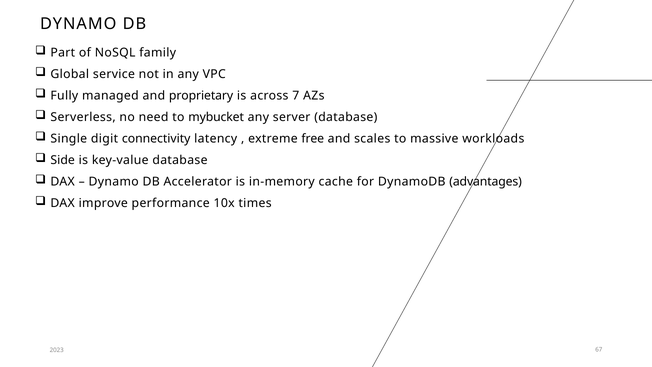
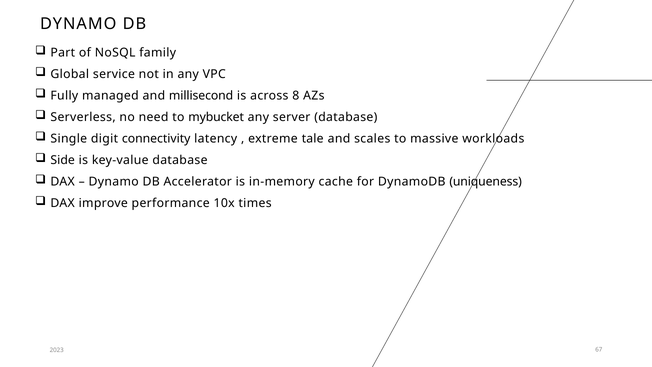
proprietary: proprietary -> millisecond (201, 96)
7: 7 -> 8 (296, 96)
free: free -> tale (313, 139)
advantages: advantages -> uniqueness (486, 182)
